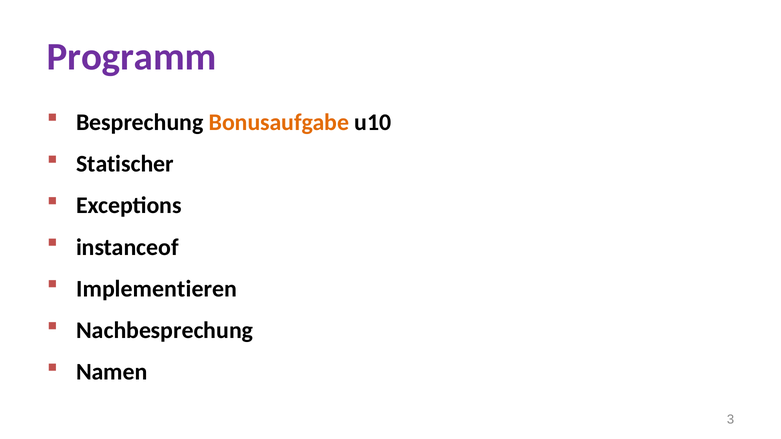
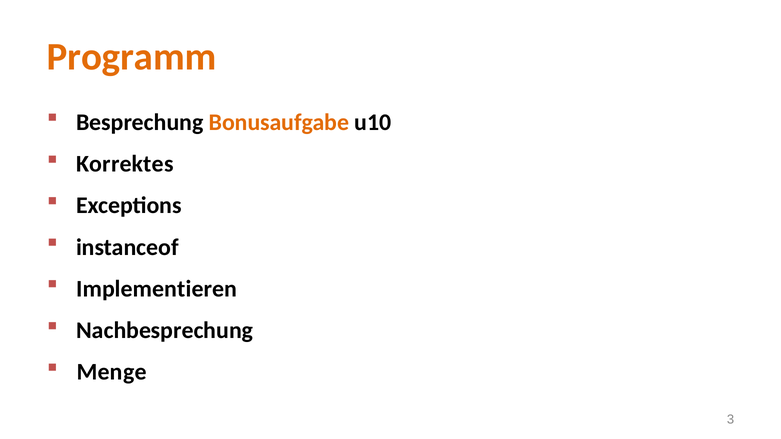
Programm colour: purple -> orange (132, 57)
Statischer: Statischer -> Korrektes (125, 164)
Namen: Namen -> Menge (112, 372)
